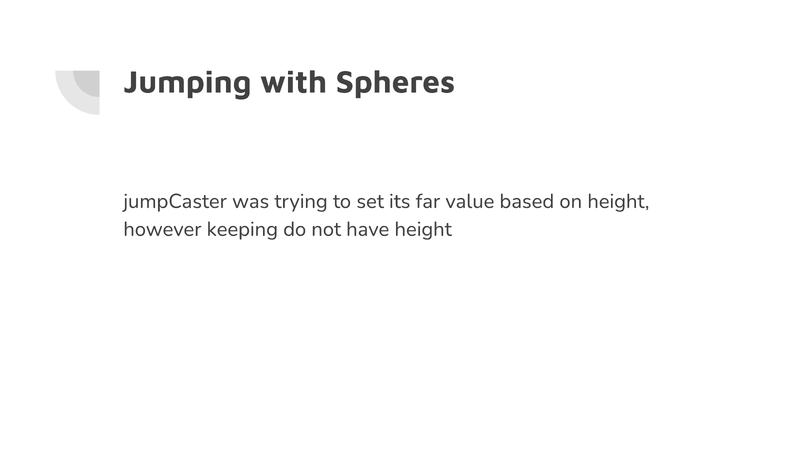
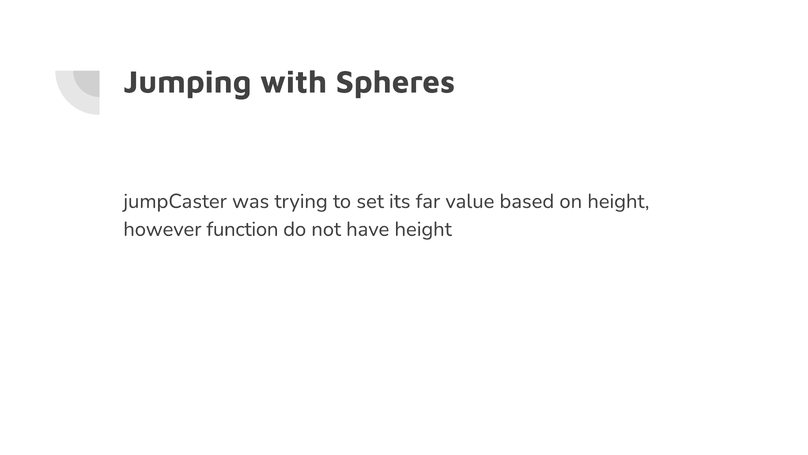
keeping: keeping -> function (242, 229)
